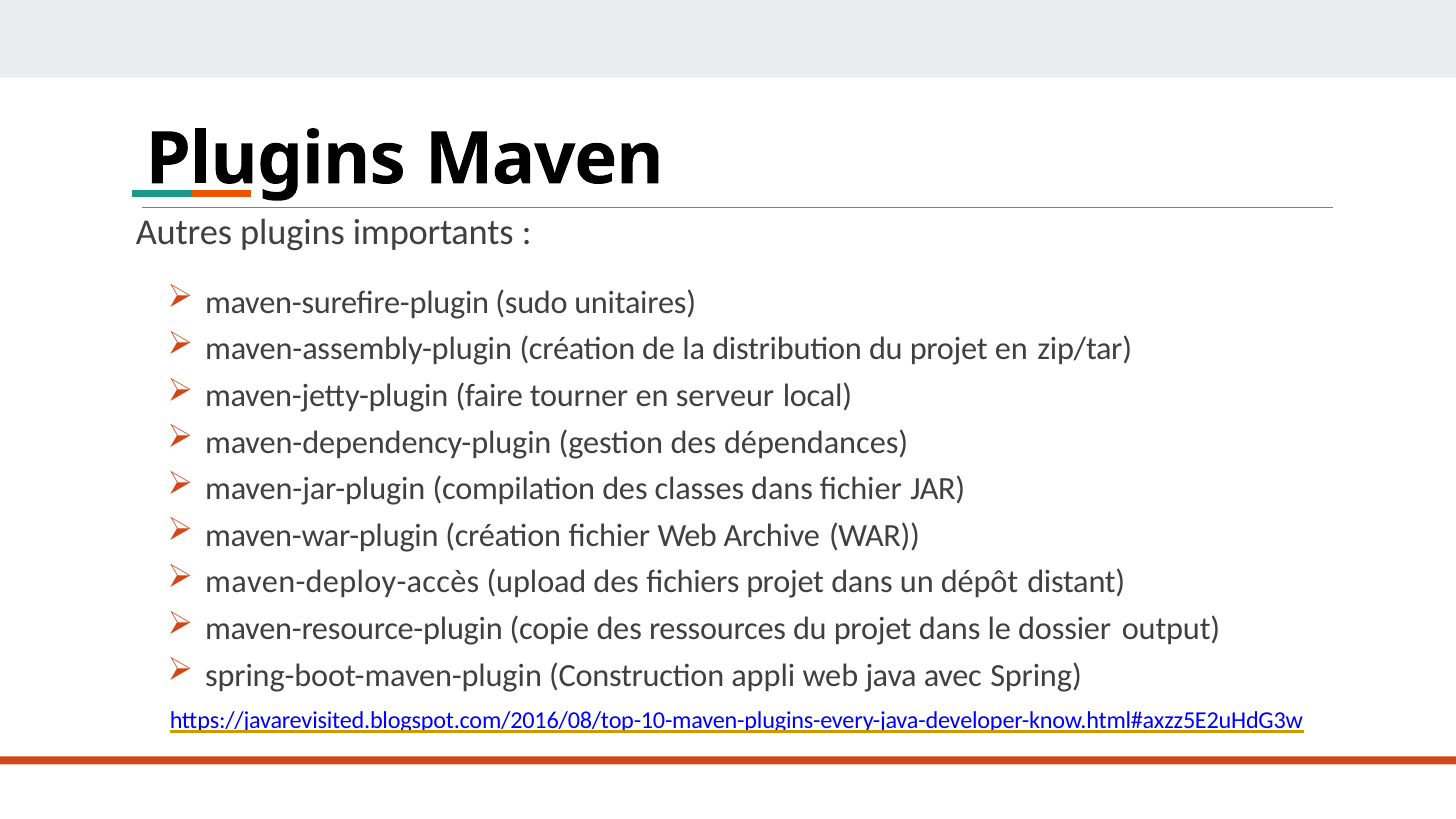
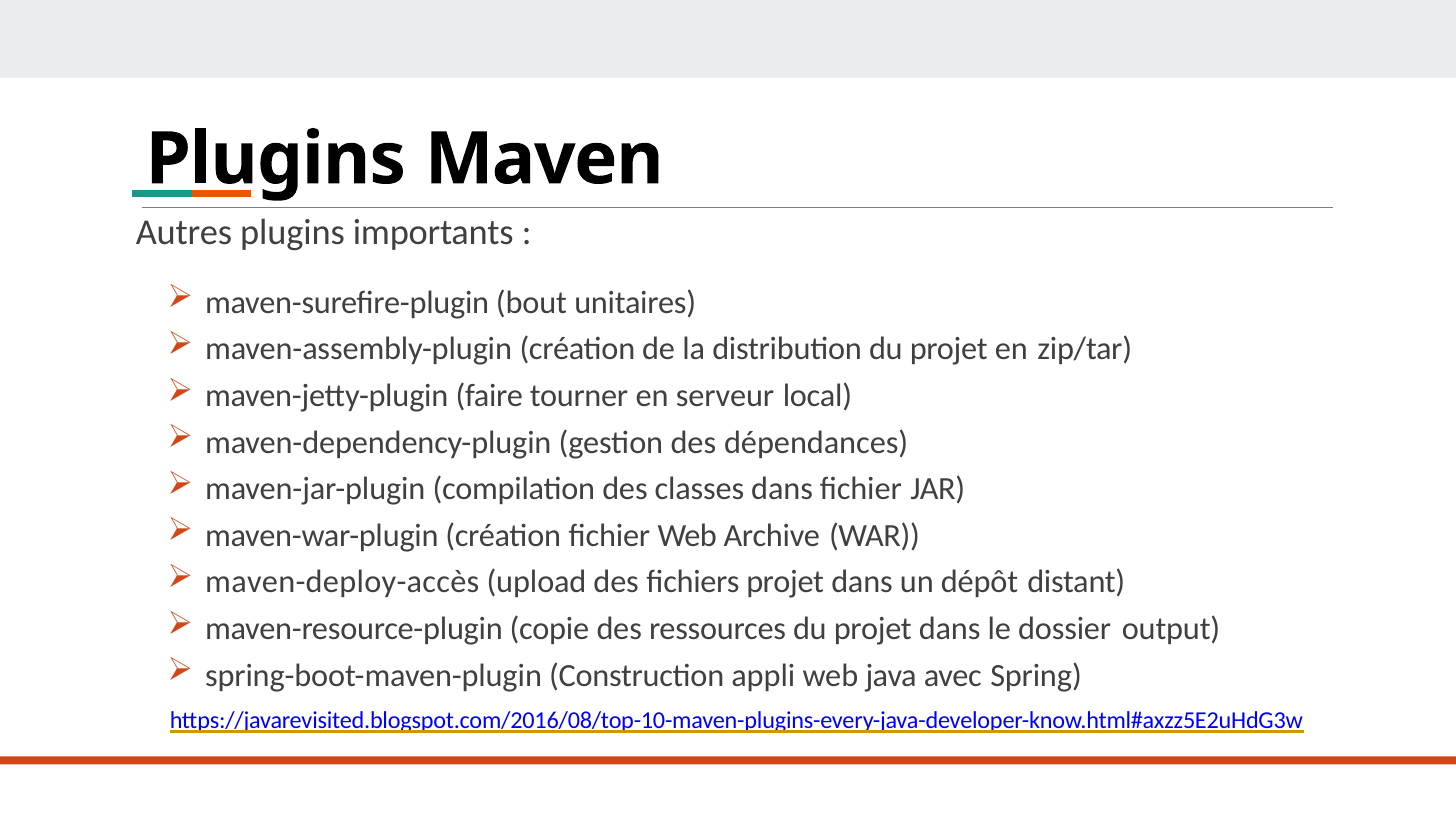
sudo: sudo -> bout (531, 303)
